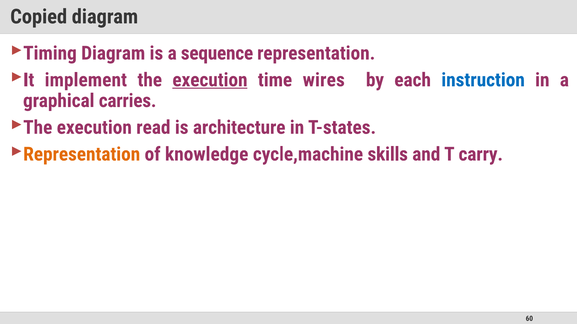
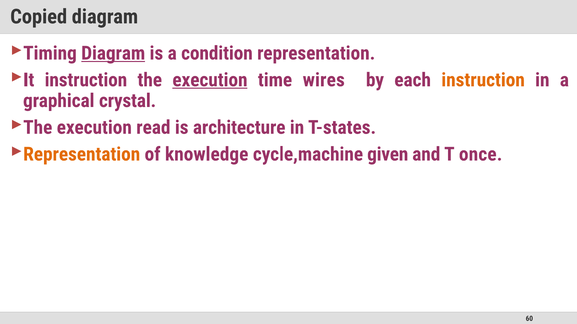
Diagram underline: none -> present (113, 53)
sequence: sequence -> condition (217, 53)
It implement: implement -> instruction (86, 80)
instruction colour: blue -> orange (483, 80)
carries: carries -> crystal (128, 101)
skills: skills -> given (388, 154)
carry: carry -> once (481, 154)
